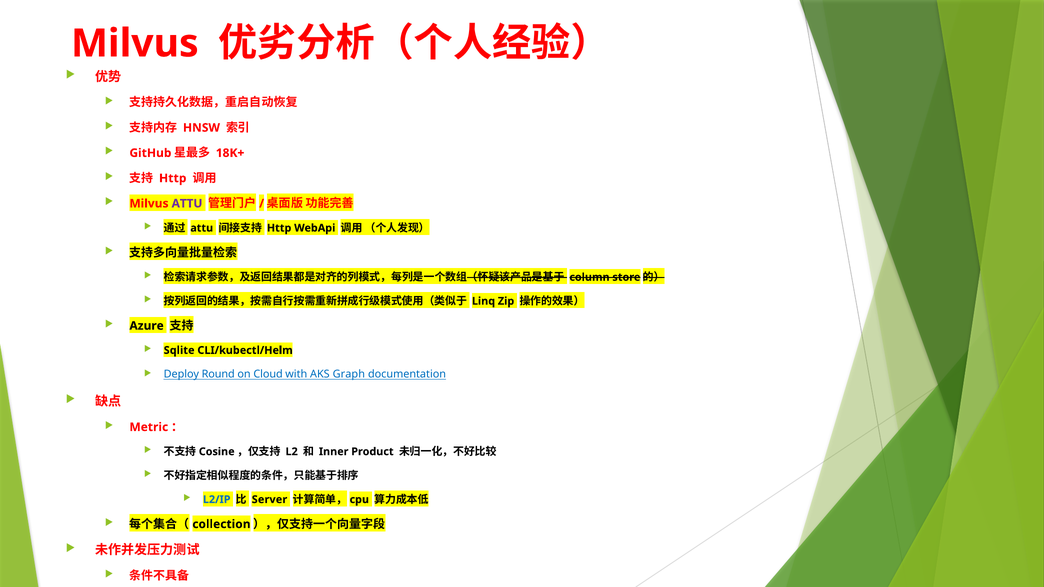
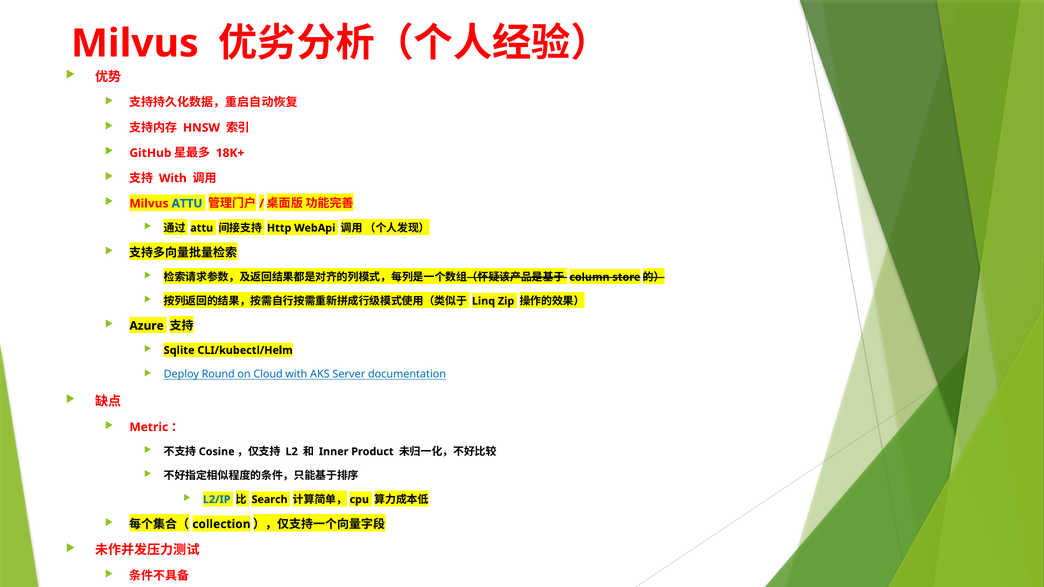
Http: Http -> With (173, 178)
ATTU colour: purple -> blue (187, 204)
Graph: Graph -> Server (349, 374)
Server: Server -> Search (270, 500)
